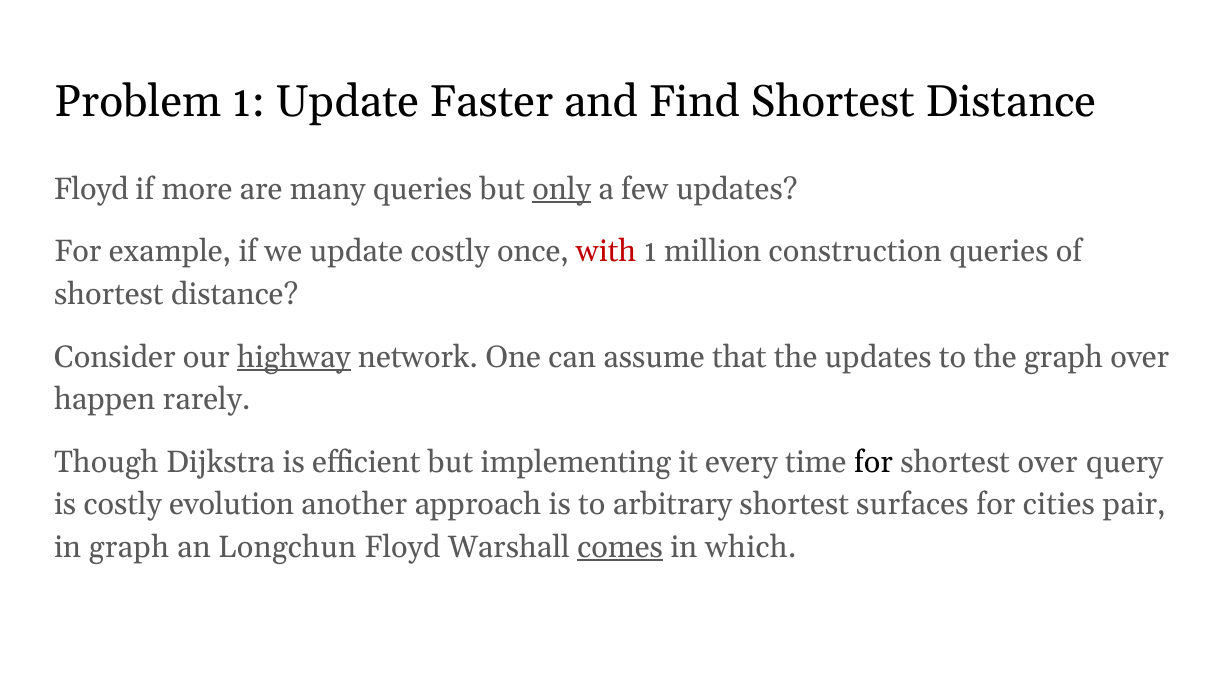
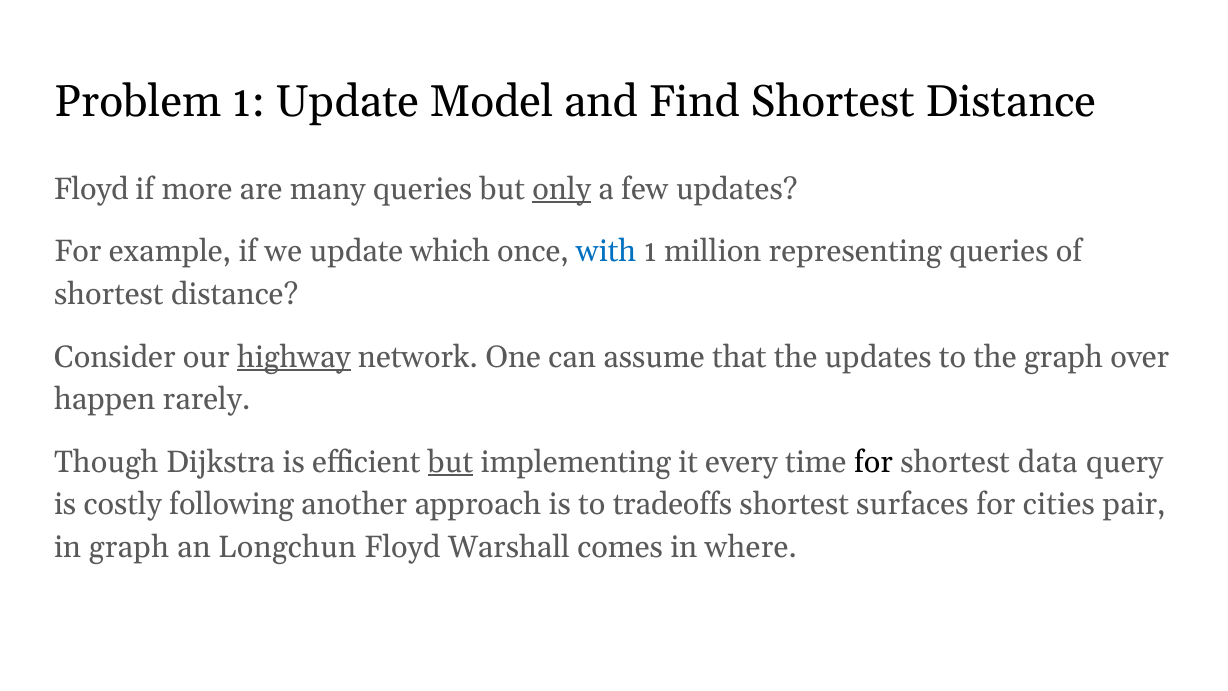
Faster: Faster -> Model (491, 102)
update costly: costly -> which (450, 252)
with colour: red -> blue (606, 252)
construction: construction -> representing (855, 252)
but underline: none -> present (450, 462)
shortest over: over -> data (1048, 462)
evolution: evolution -> following (232, 504)
arbitrary: arbitrary -> tradeoffs (672, 504)
comes underline: present -> none (620, 547)
which: which -> where (751, 547)
